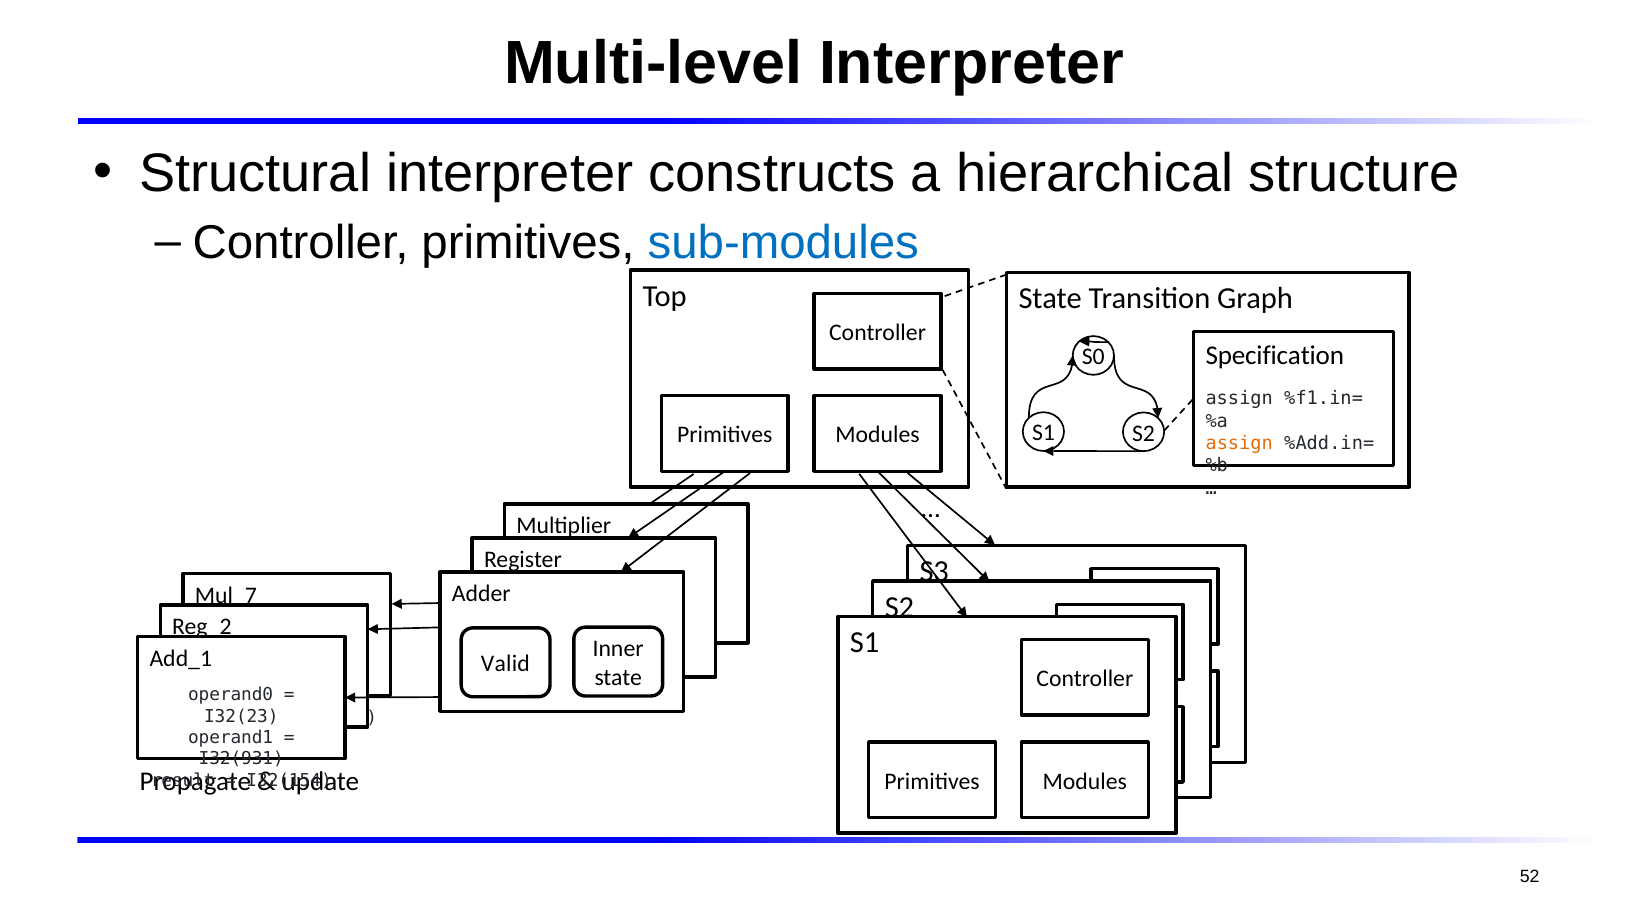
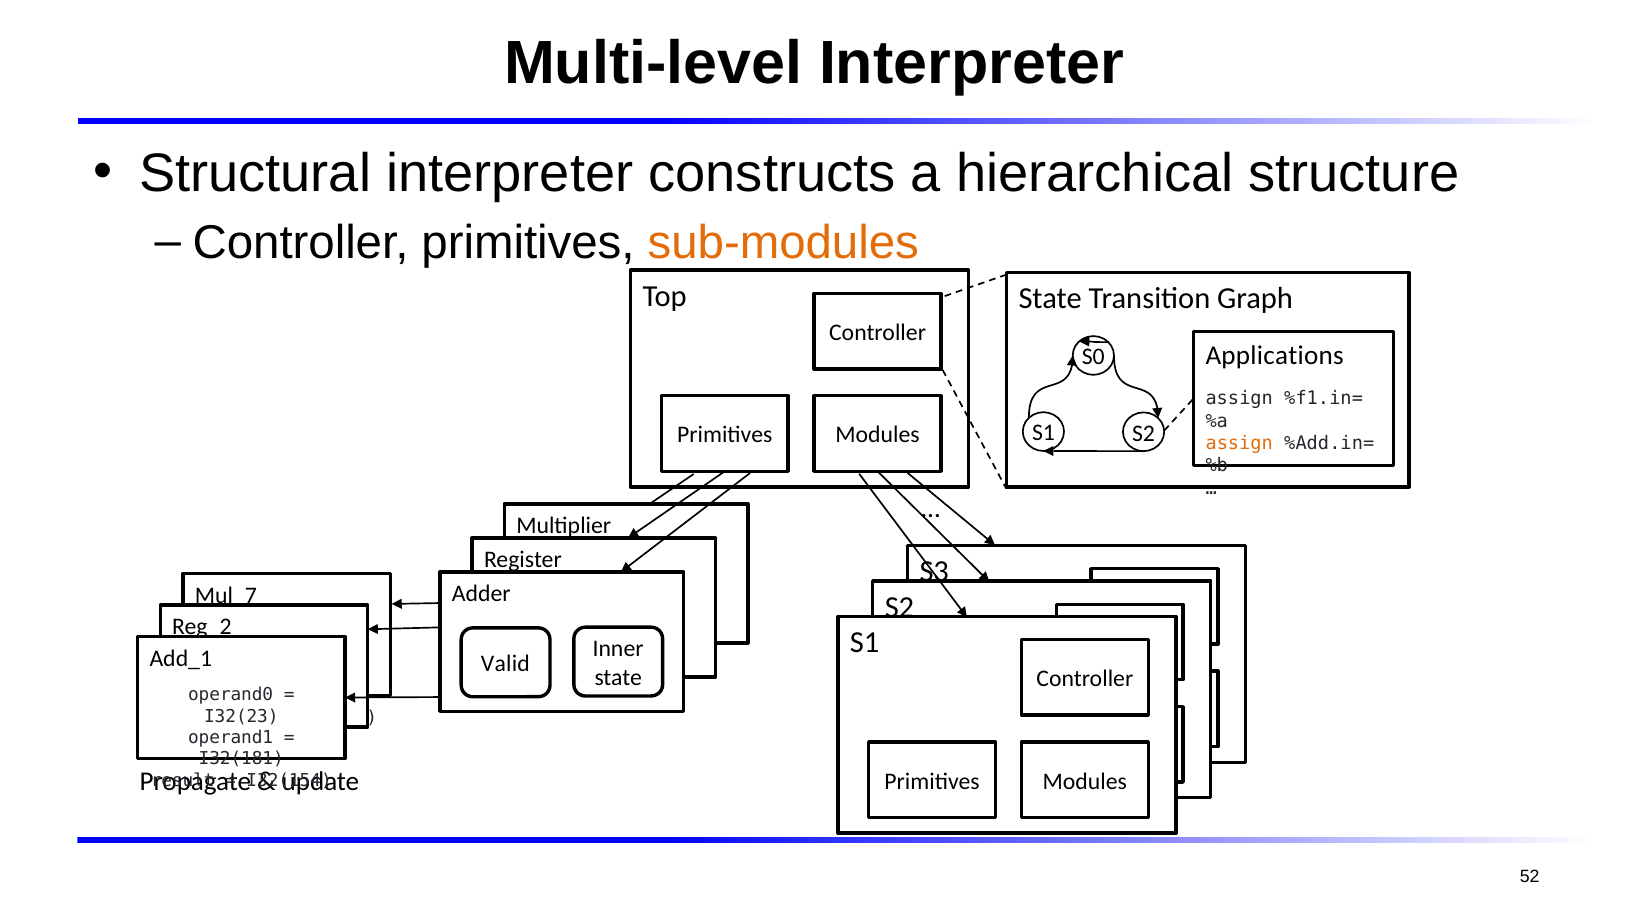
sub-modules colour: blue -> orange (783, 243)
Specification: Specification -> Applications (1275, 356)
I32(931: I32(931 -> I32(181 (241, 759)
